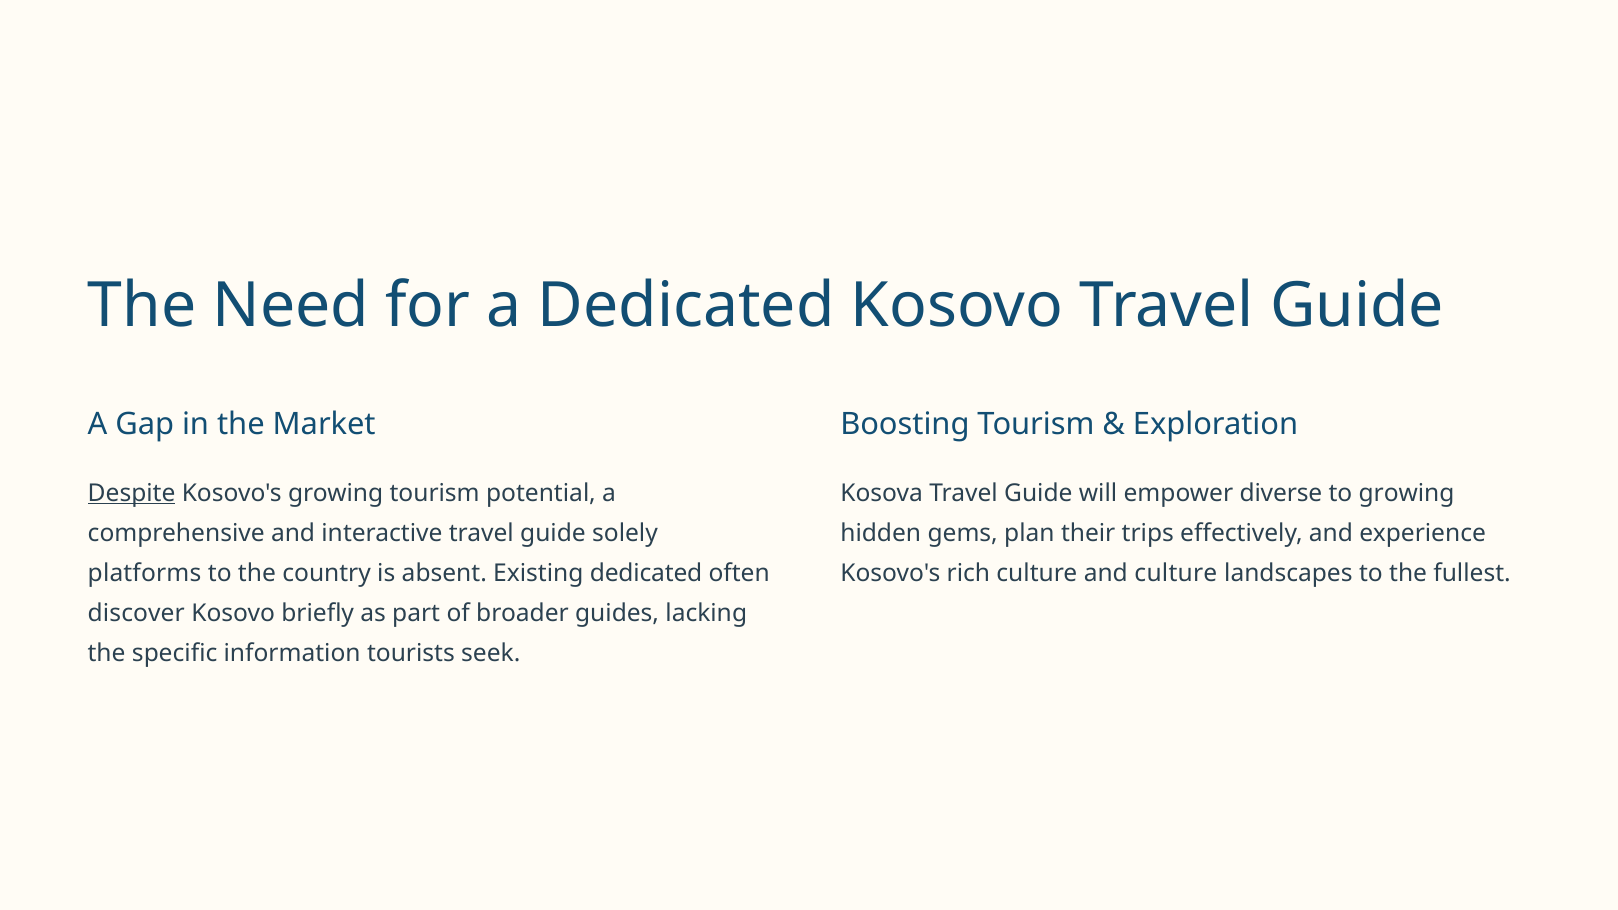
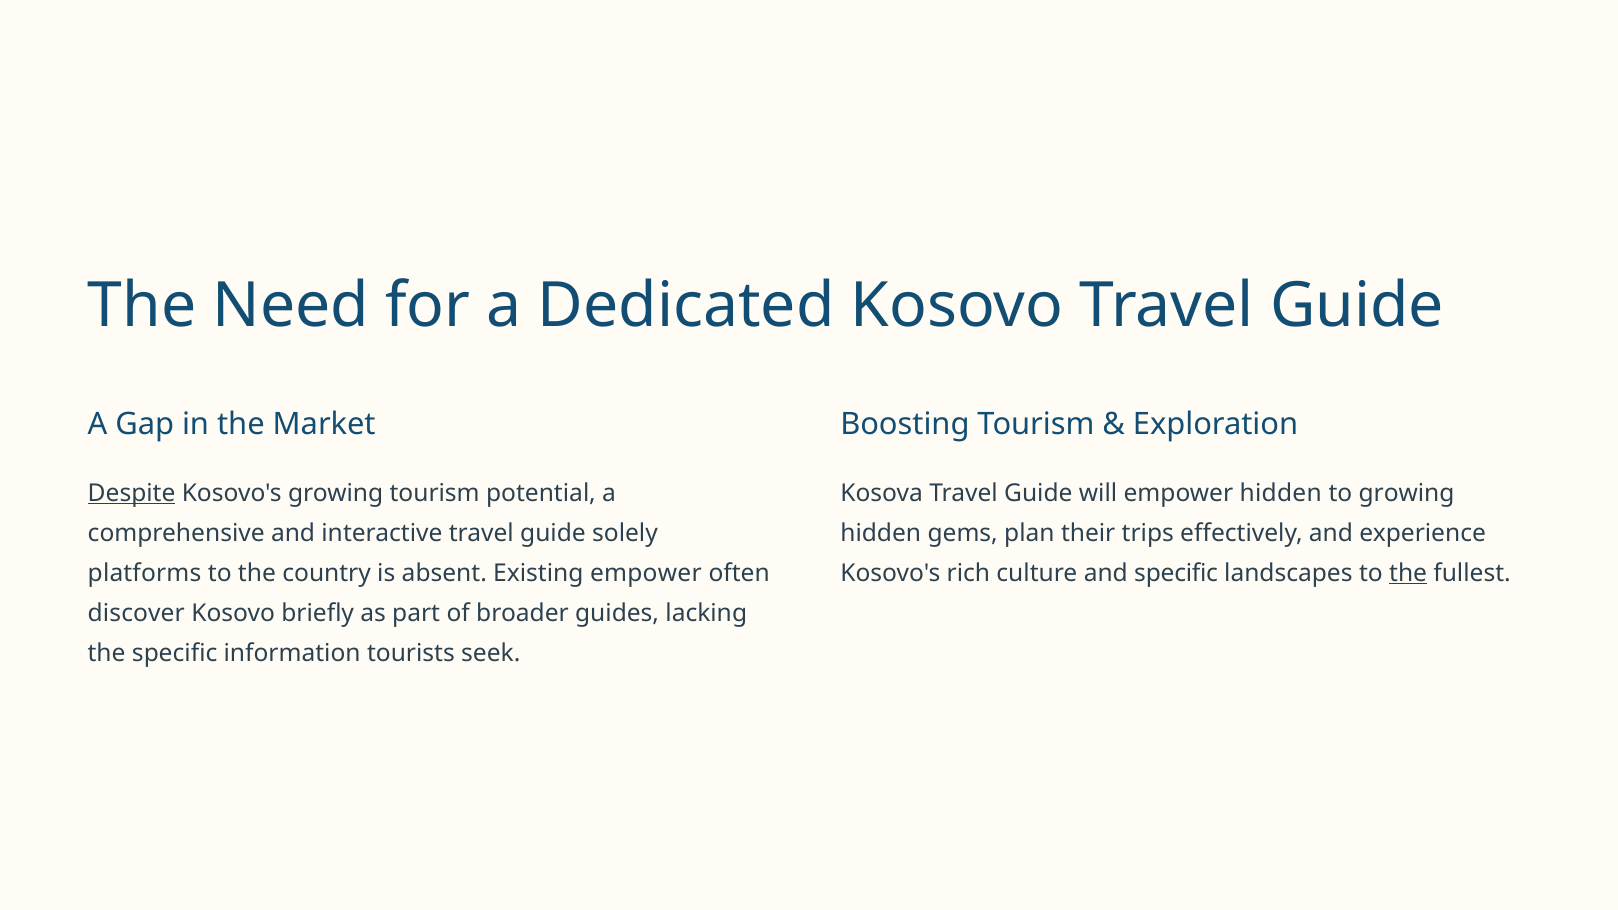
empower diverse: diverse -> hidden (1281, 493)
Existing dedicated: dedicated -> empower (646, 573)
and culture: culture -> specific (1176, 573)
the underline: none -> present (1408, 573)
